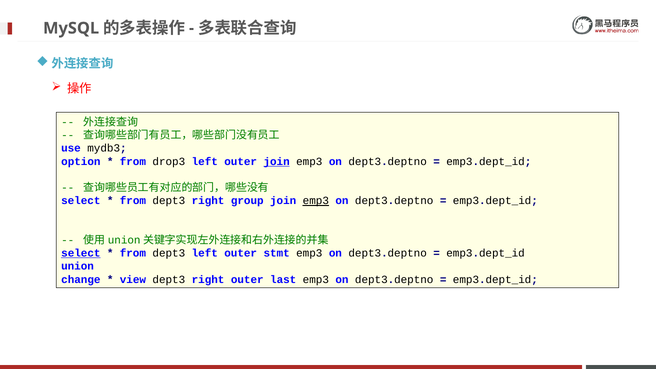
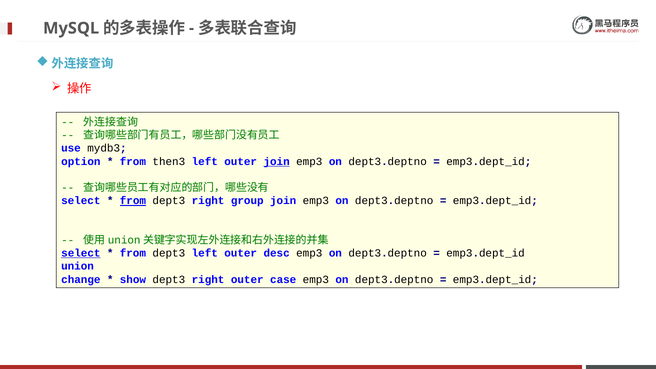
drop3: drop3 -> then3 (169, 161)
from underline: none -> present (133, 201)
emp3 underline: present -> none (316, 201)
stmt: stmt -> desc (277, 253)
view: view -> show (133, 279)
last: last -> case (283, 279)
